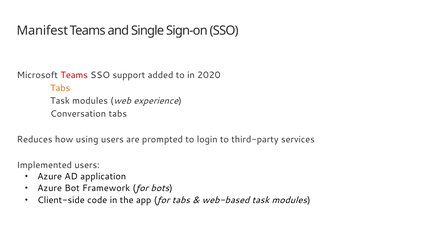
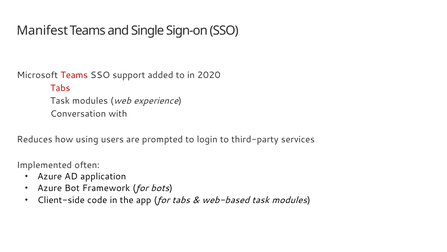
Tabs colour: orange -> red (60, 88)
Conversation tabs: tabs -> with (118, 113)
Implemented users: users -> often (87, 165)
